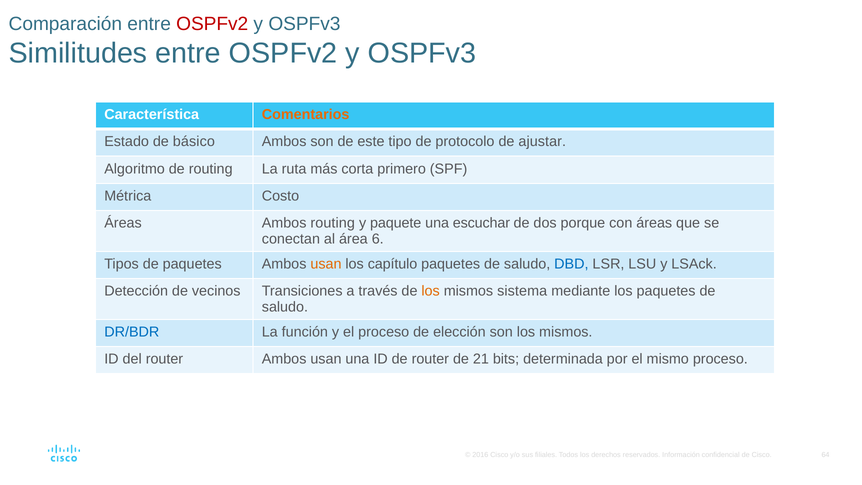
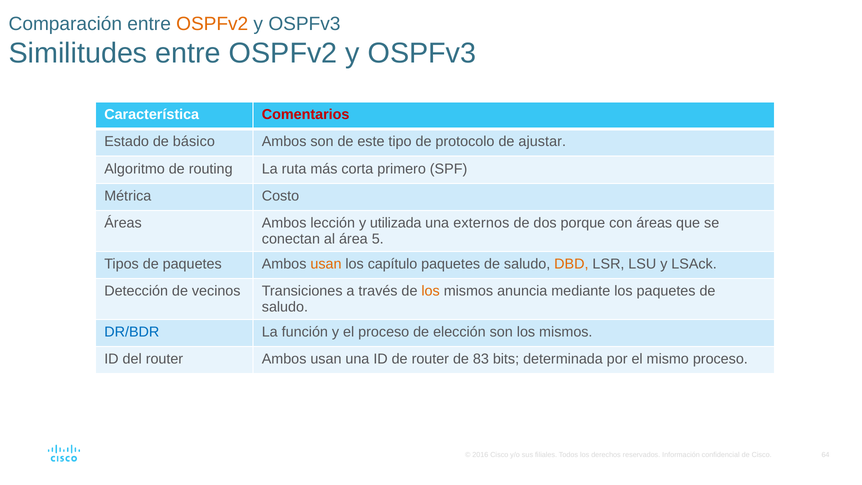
OSPFv2 colour: red -> orange (212, 24)
Comentarios colour: orange -> red (306, 114)
Ambos routing: routing -> lección (333, 223)
paquete: paquete -> utilizada (396, 223)
escuchar: escuchar -> externos (481, 223)
6: 6 -> 5 (378, 239)
DBD colour: blue -> orange (571, 264)
sistema: sistema -> anuncia (522, 291)
21: 21 -> 83 (481, 359)
